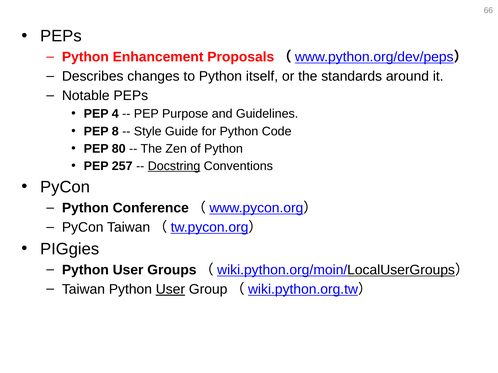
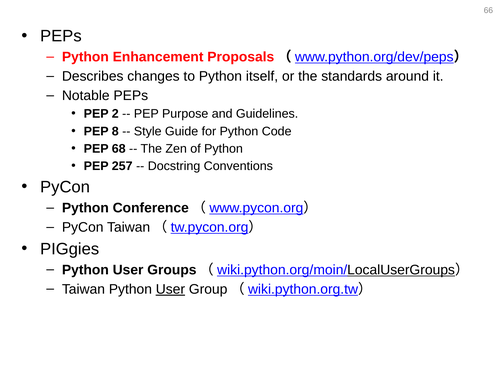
4: 4 -> 2 (115, 114)
80: 80 -> 68 (119, 149)
Docstring underline: present -> none (174, 166)
